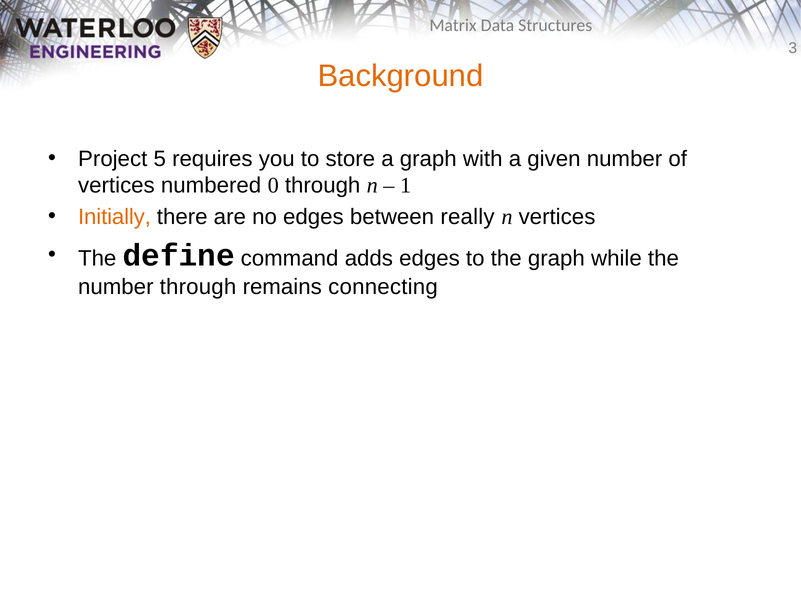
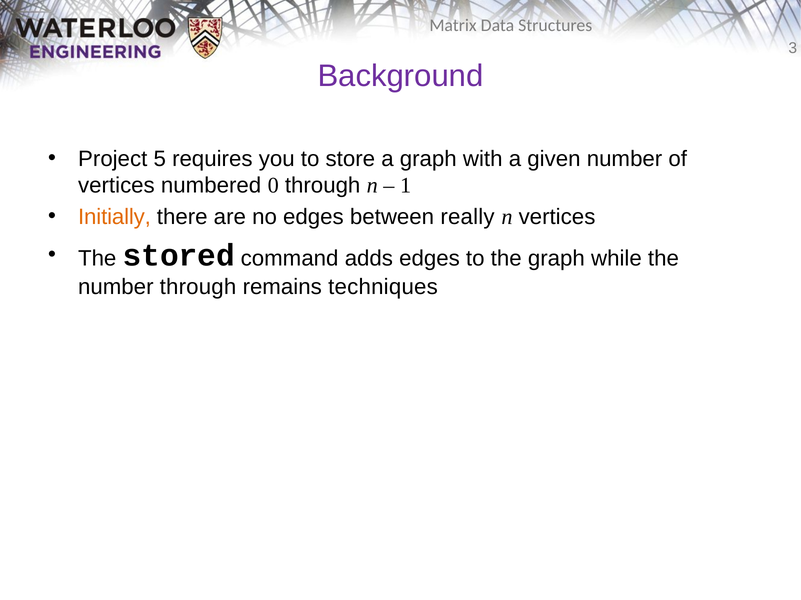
Background colour: orange -> purple (400, 76)
define: define -> stored (179, 256)
connecting: connecting -> techniques (383, 287)
